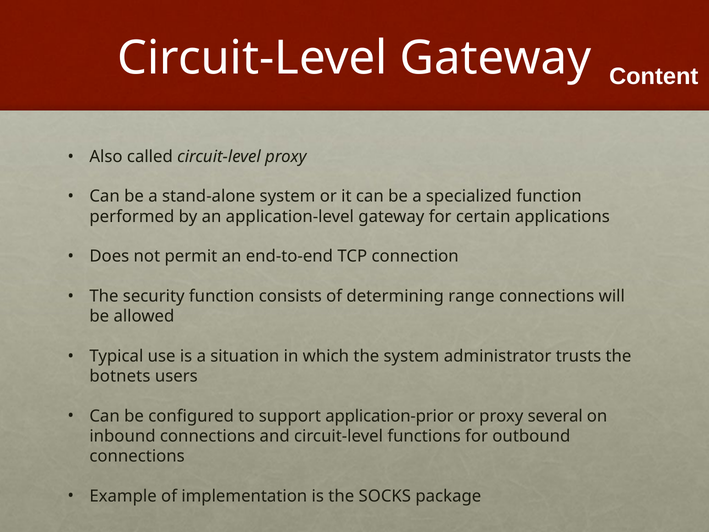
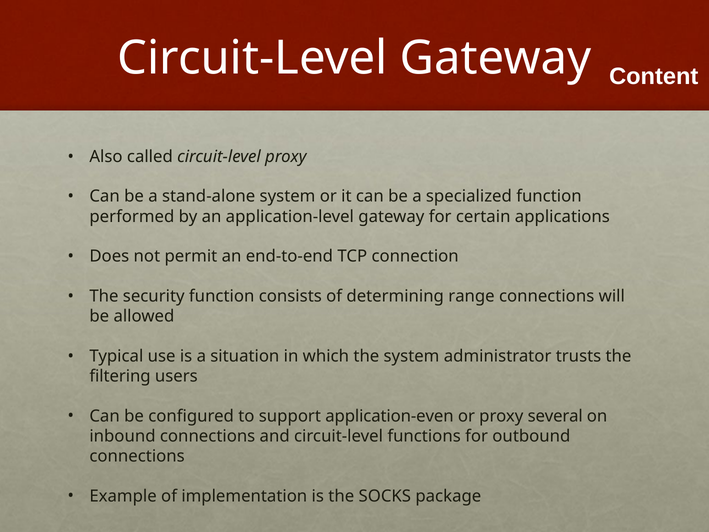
botnets: botnets -> filtering (120, 376)
application-prior: application-prior -> application-even (389, 416)
